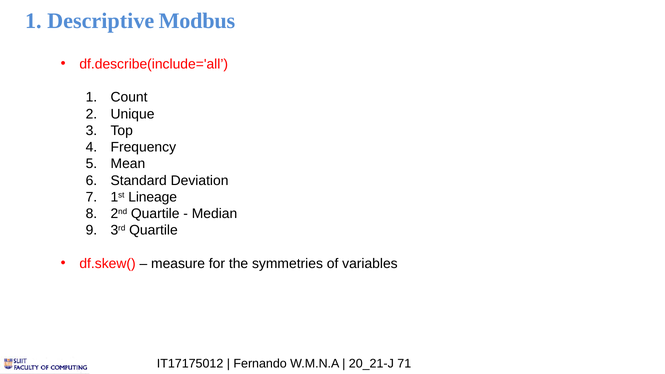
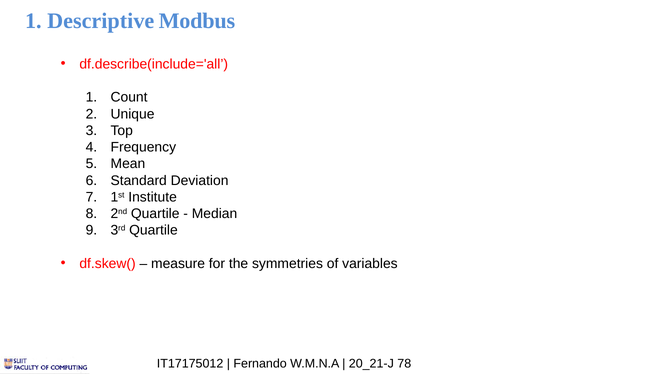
Lineage: Lineage -> Institute (153, 197)
71: 71 -> 78 (404, 364)
